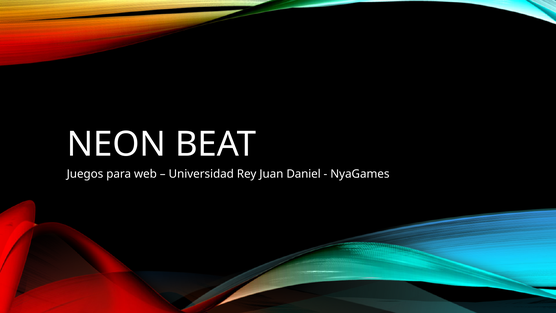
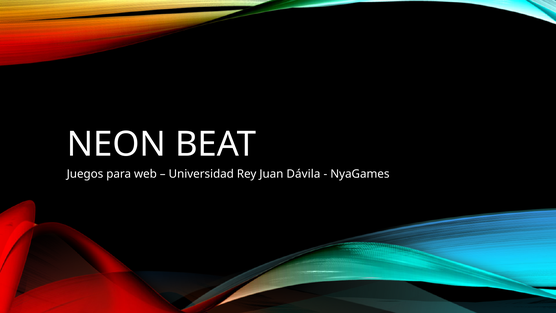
Daniel: Daniel -> Dávila (303, 174)
